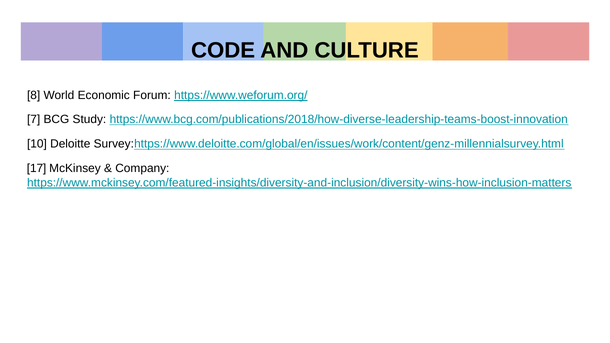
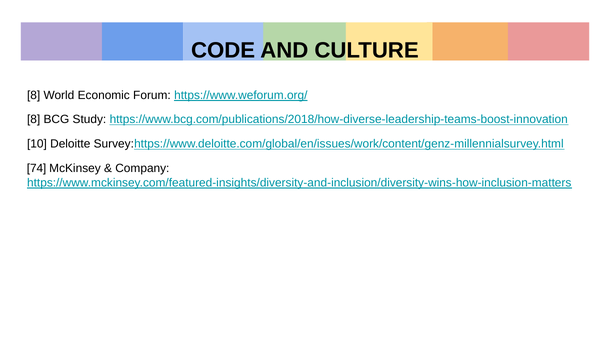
7: 7 -> 8 (34, 120)
17: 17 -> 74 (37, 168)
